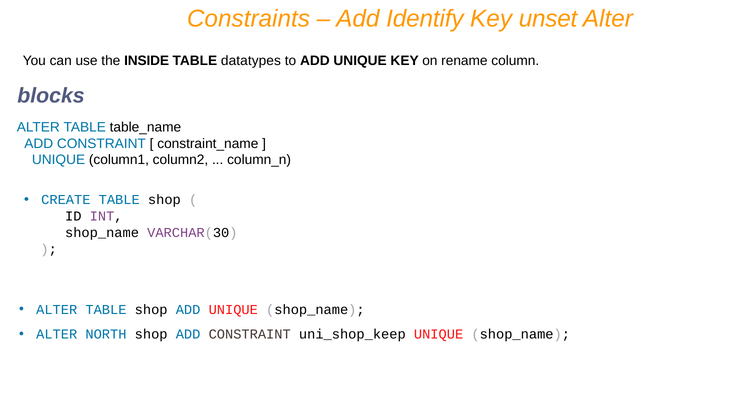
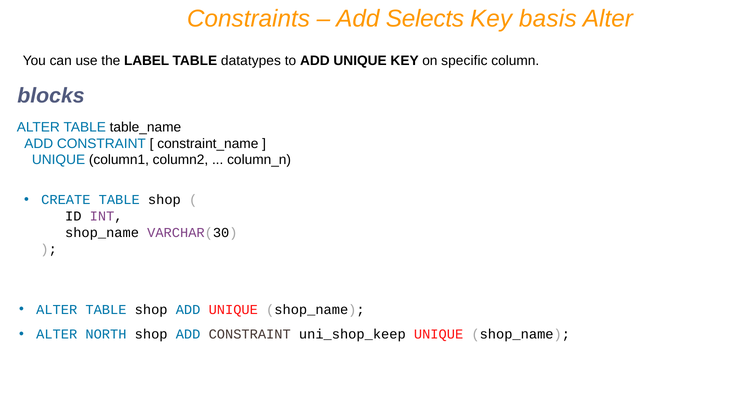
Identify: Identify -> Selects (425, 19)
unset: unset -> basis (548, 19)
INSIDE: INSIDE -> LABEL (147, 61)
rename: rename -> specific (464, 61)
